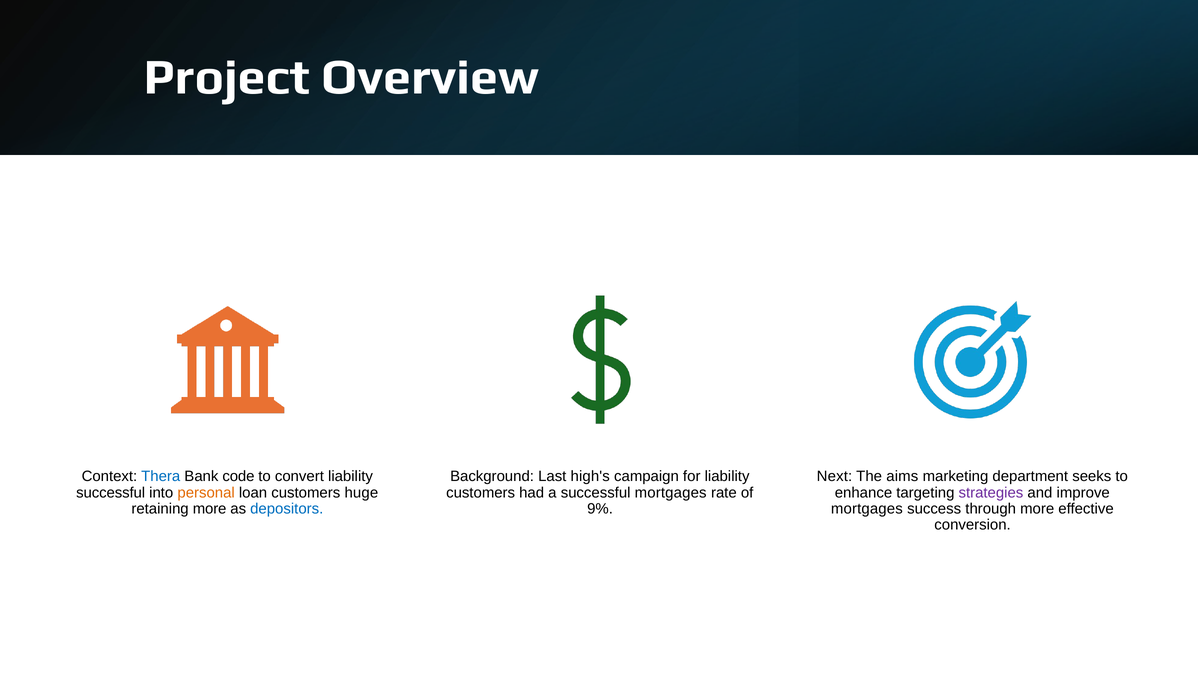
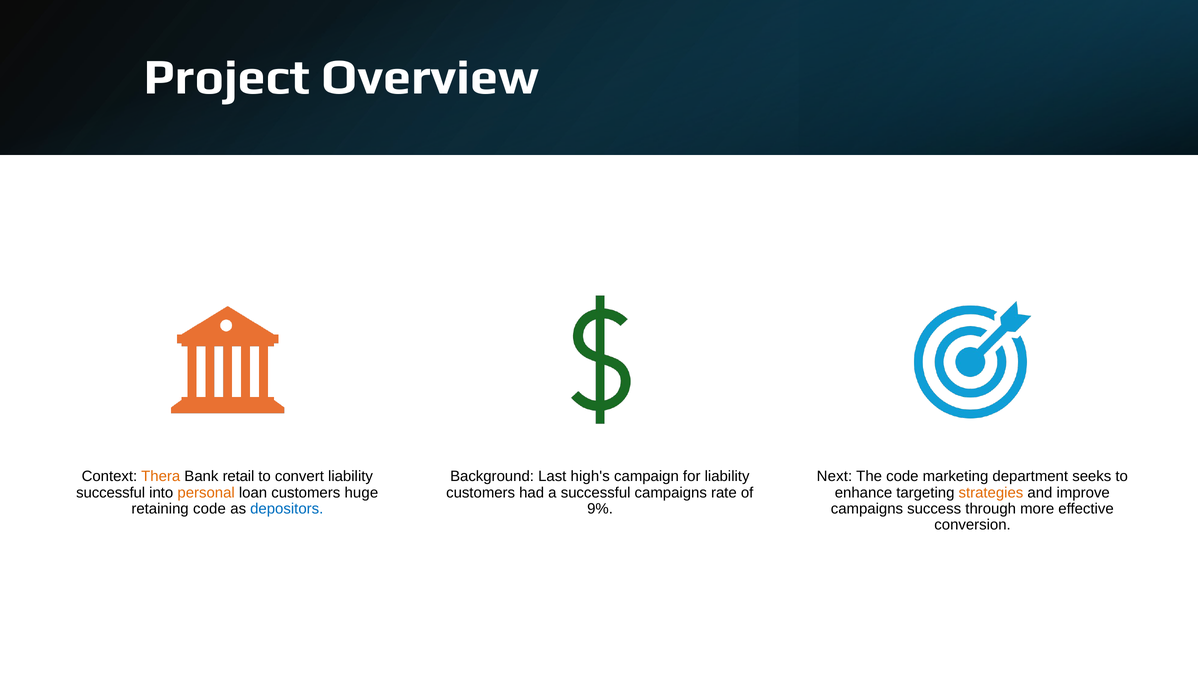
Thera colour: blue -> orange (161, 476)
code: code -> retail (238, 476)
The aims: aims -> code (902, 476)
successful mortgages: mortgages -> campaigns (671, 493)
strategies colour: purple -> orange (991, 493)
retaining more: more -> code (209, 509)
mortgages: mortgages -> campaigns (867, 509)
